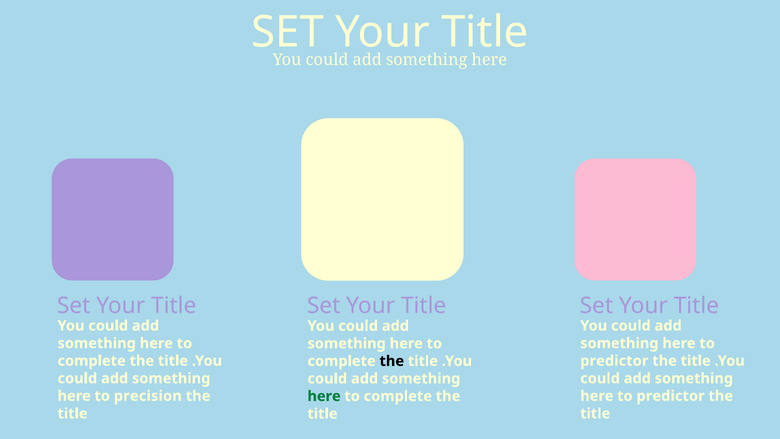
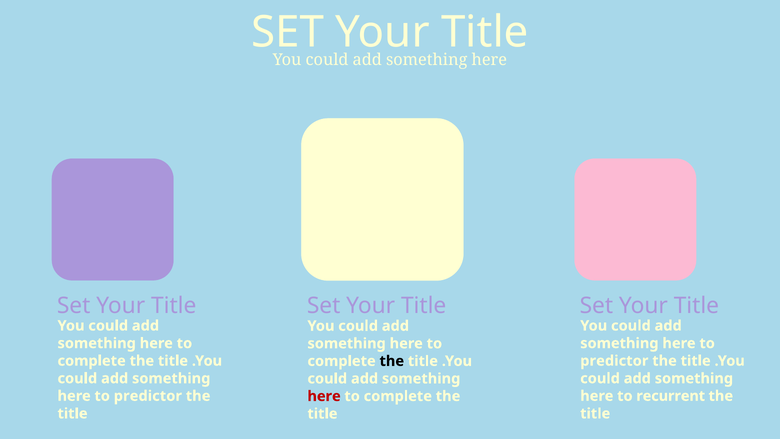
precision: precision -> predictor (148, 396)
predictor: predictor -> recurrent (671, 396)
here colour: green -> red (324, 396)
